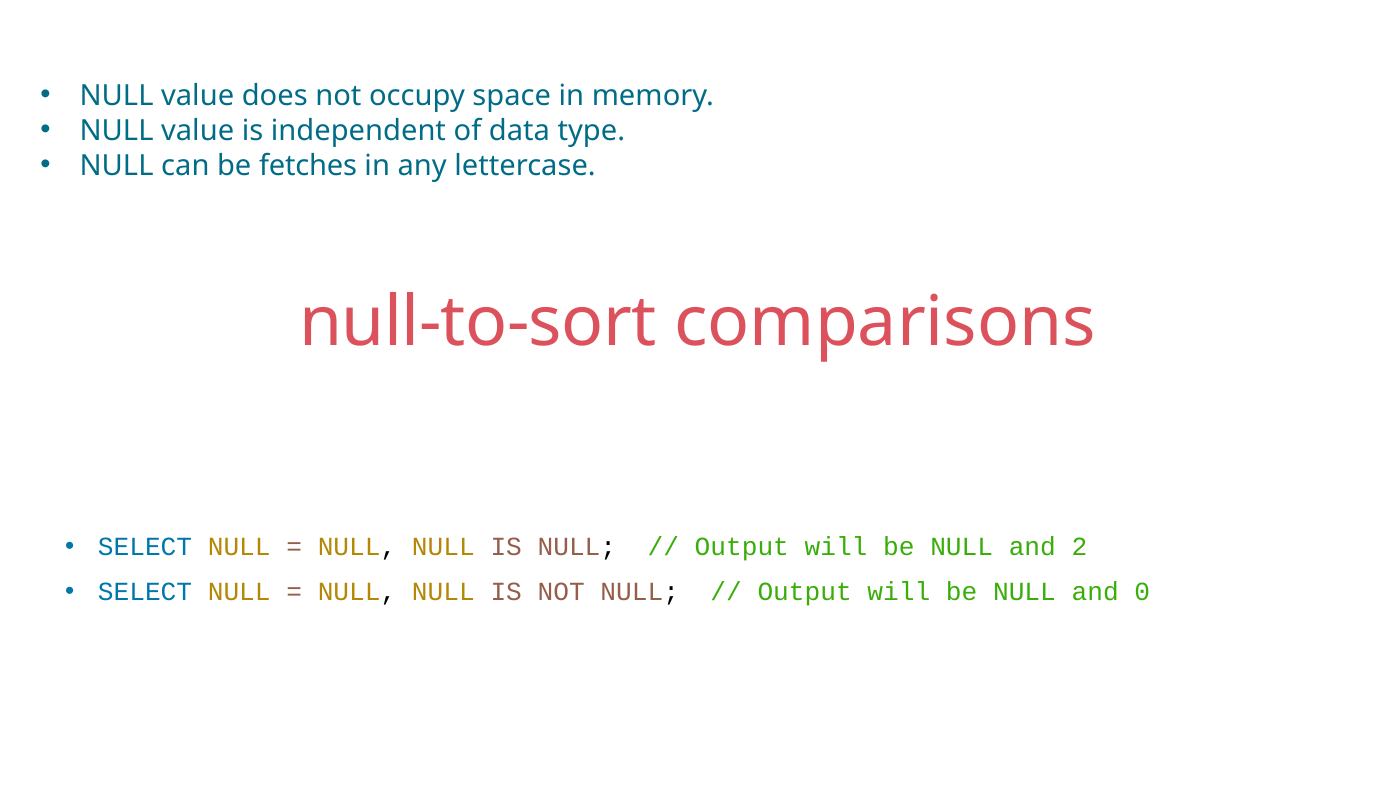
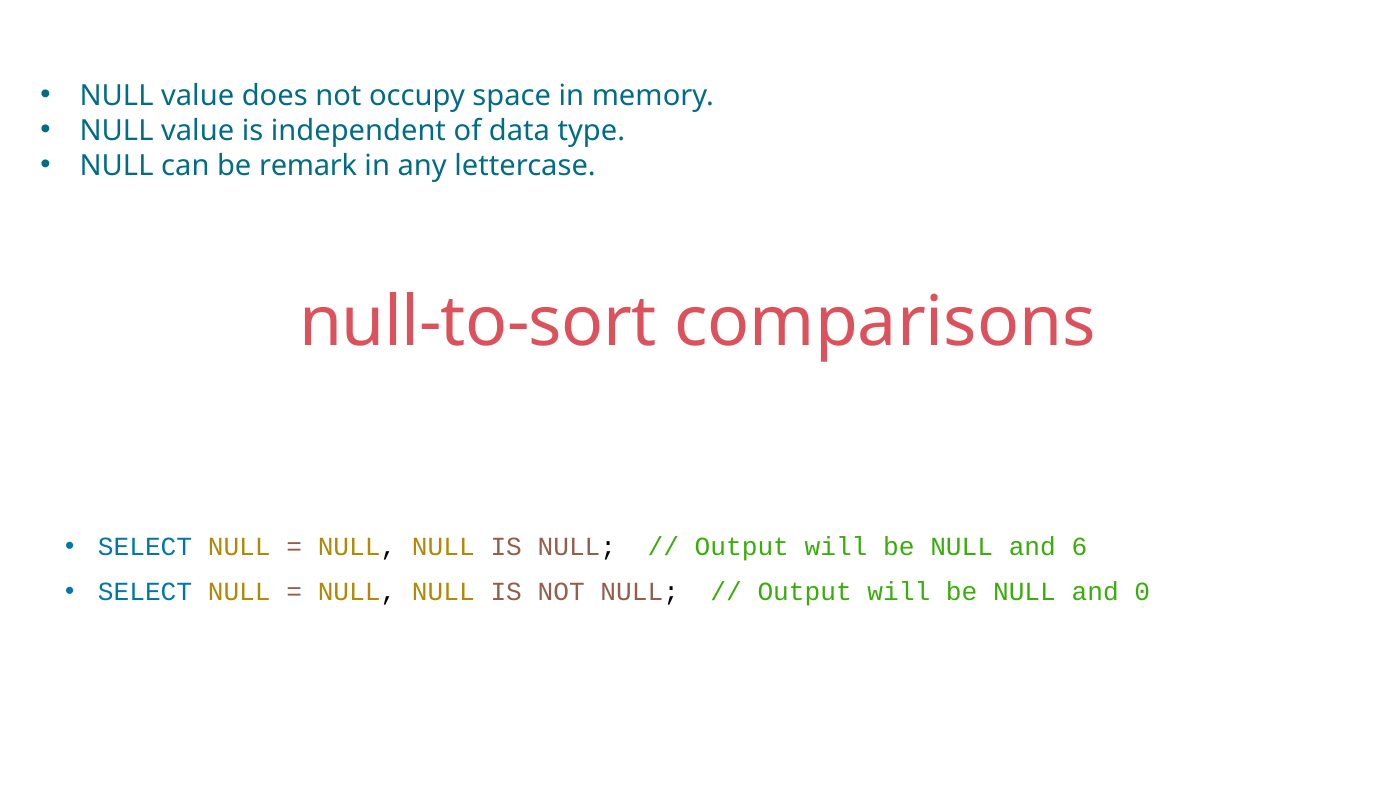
fetches: fetches -> remark (308, 166)
2: 2 -> 6 (1079, 547)
